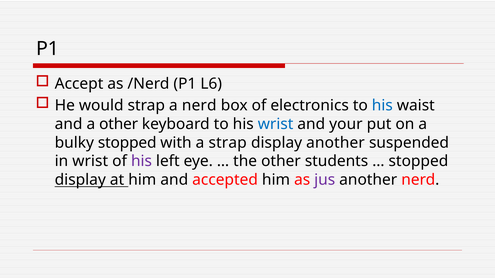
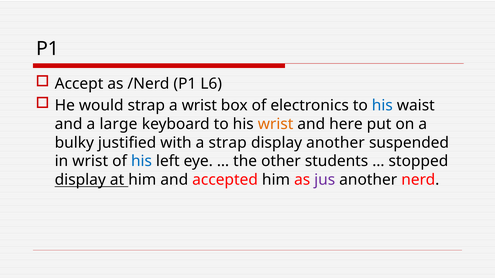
a nerd: nerd -> wrist (199, 106)
a other: other -> large (118, 124)
wrist colour: blue -> orange (276, 124)
your: your -> here (346, 124)
bulky stopped: stopped -> justified (127, 143)
his colour: purple -> blue (141, 161)
